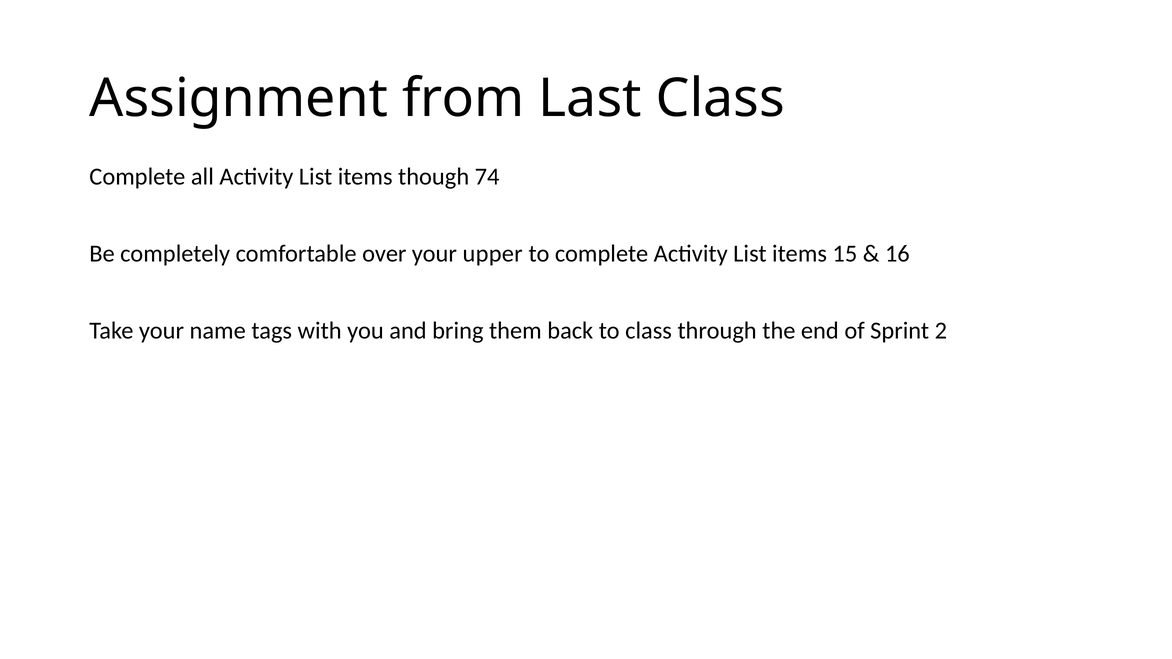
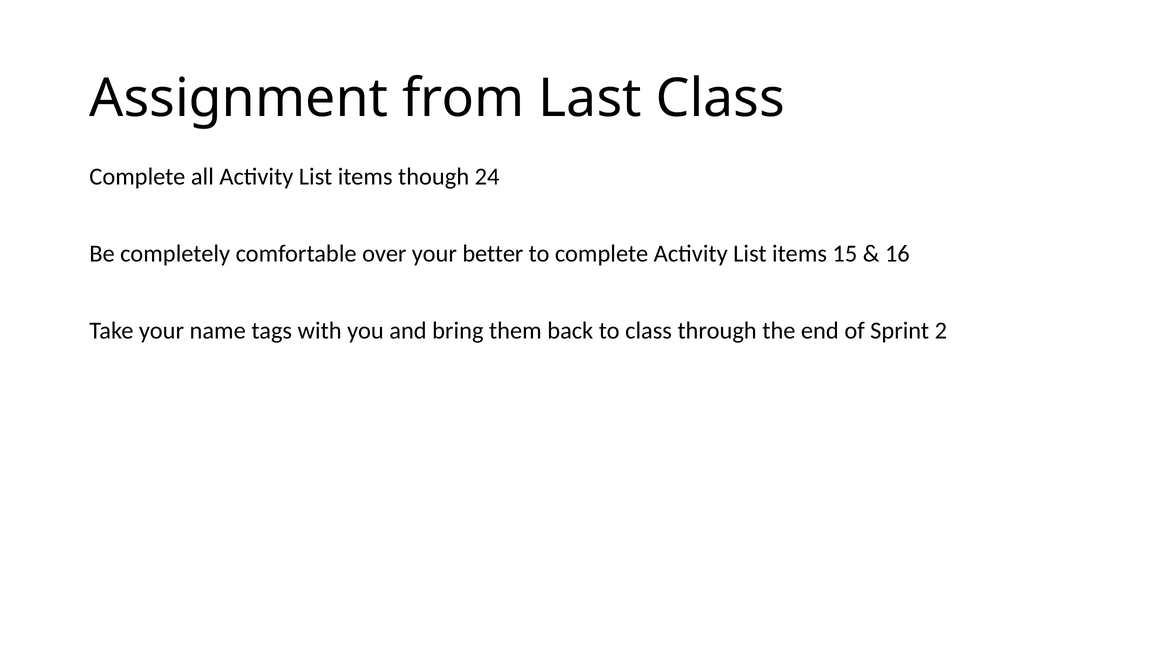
74: 74 -> 24 (487, 177)
upper: upper -> better (493, 254)
